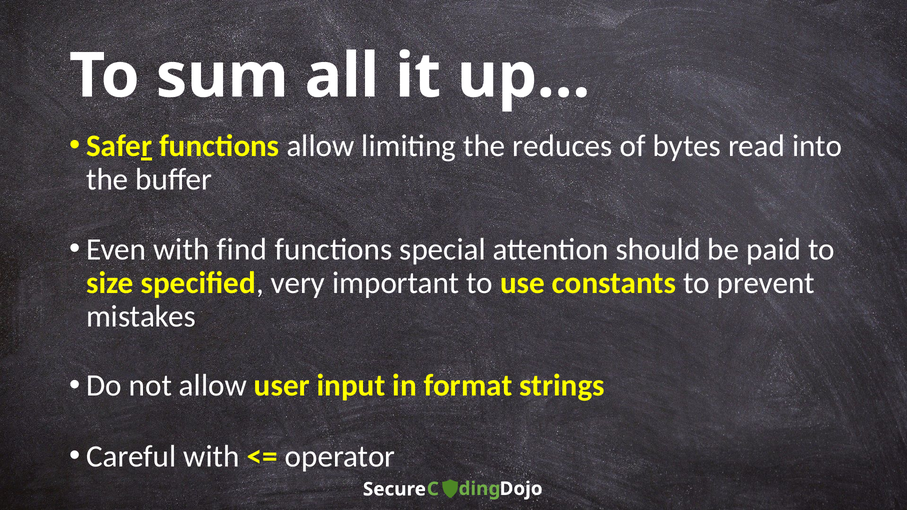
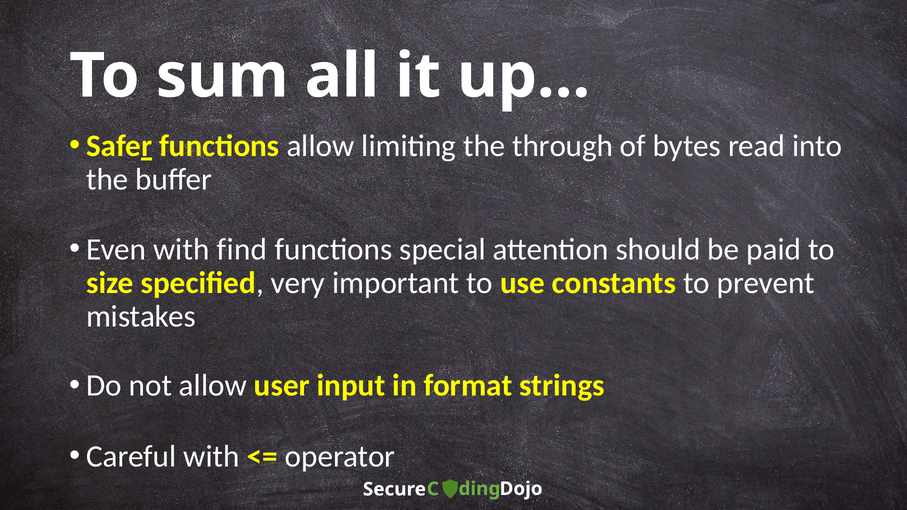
reduces: reduces -> through (563, 146)
